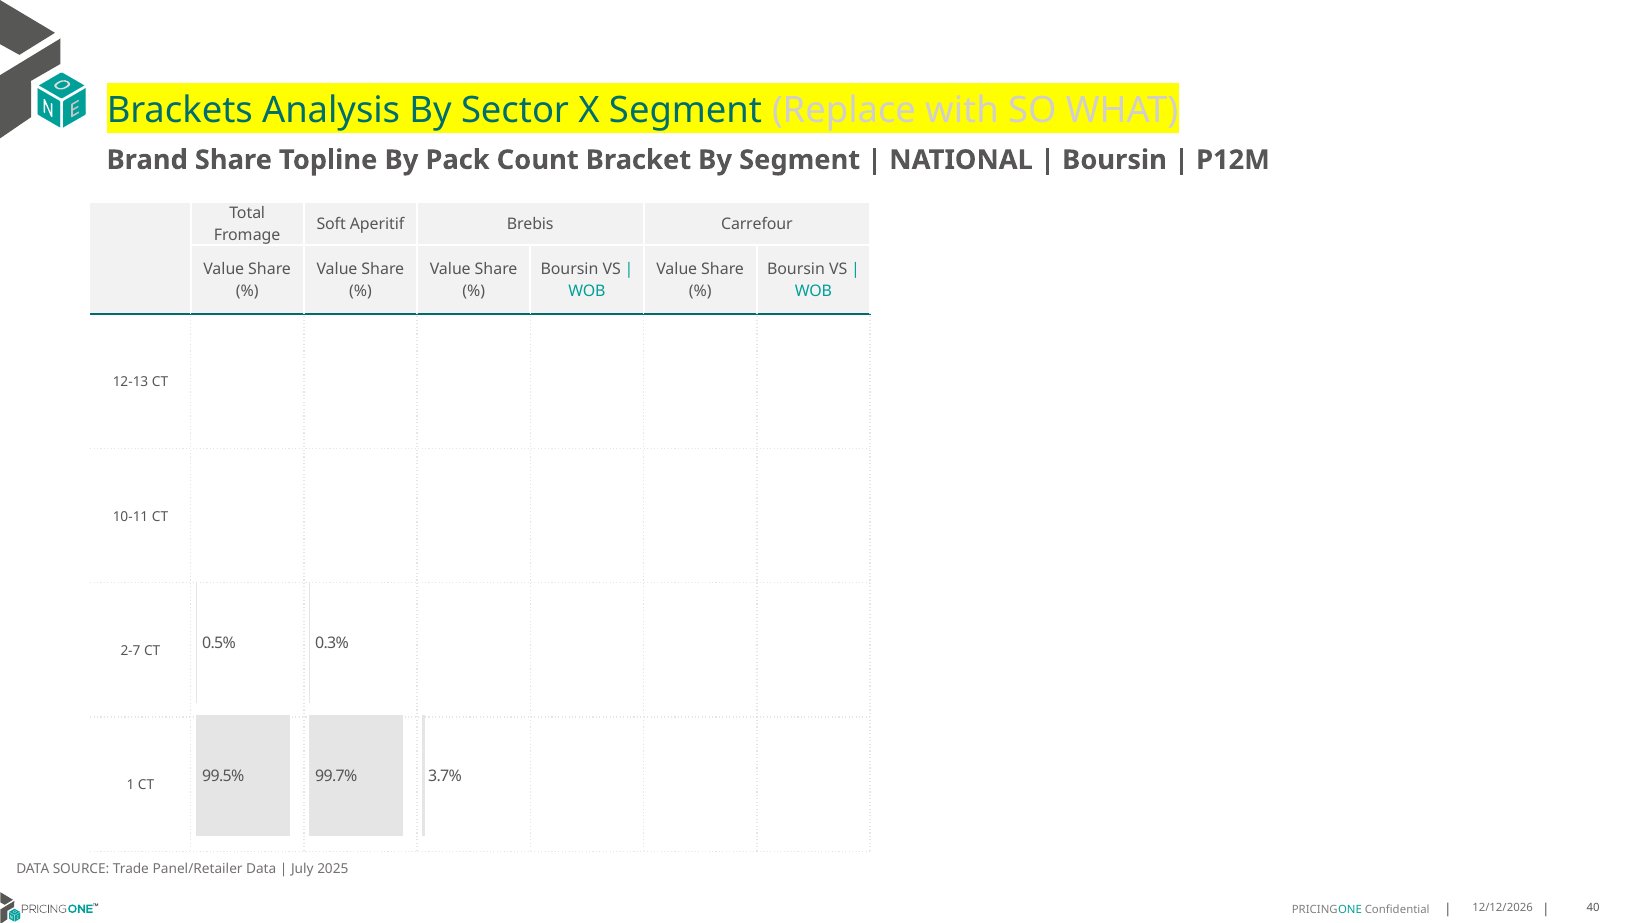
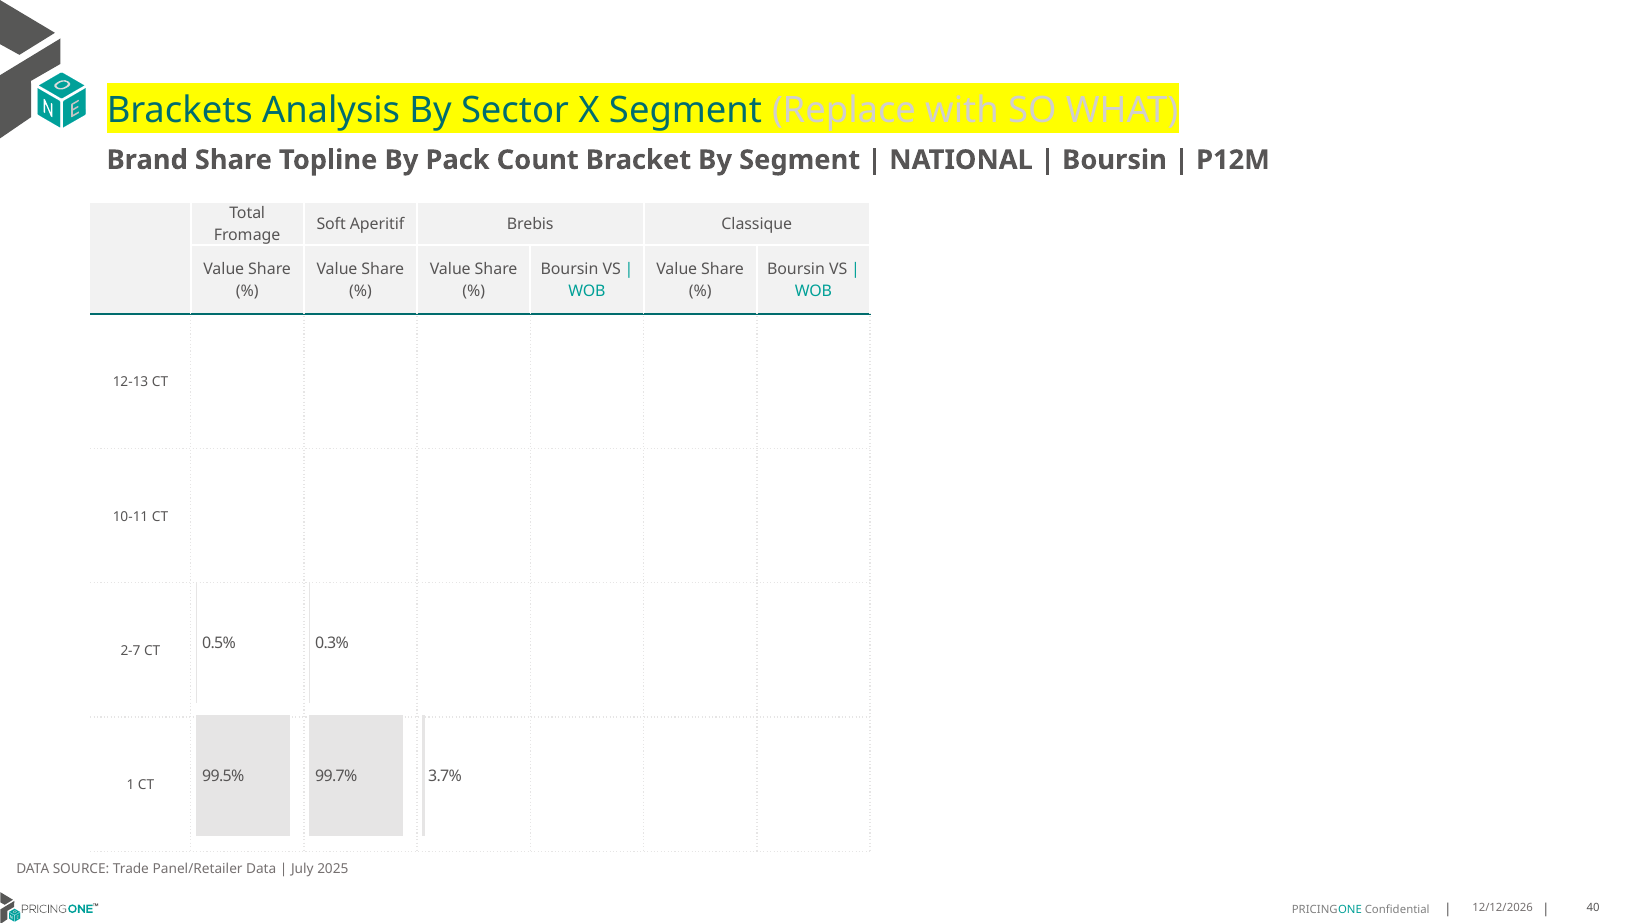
Carrefour: Carrefour -> Classique (757, 224)
